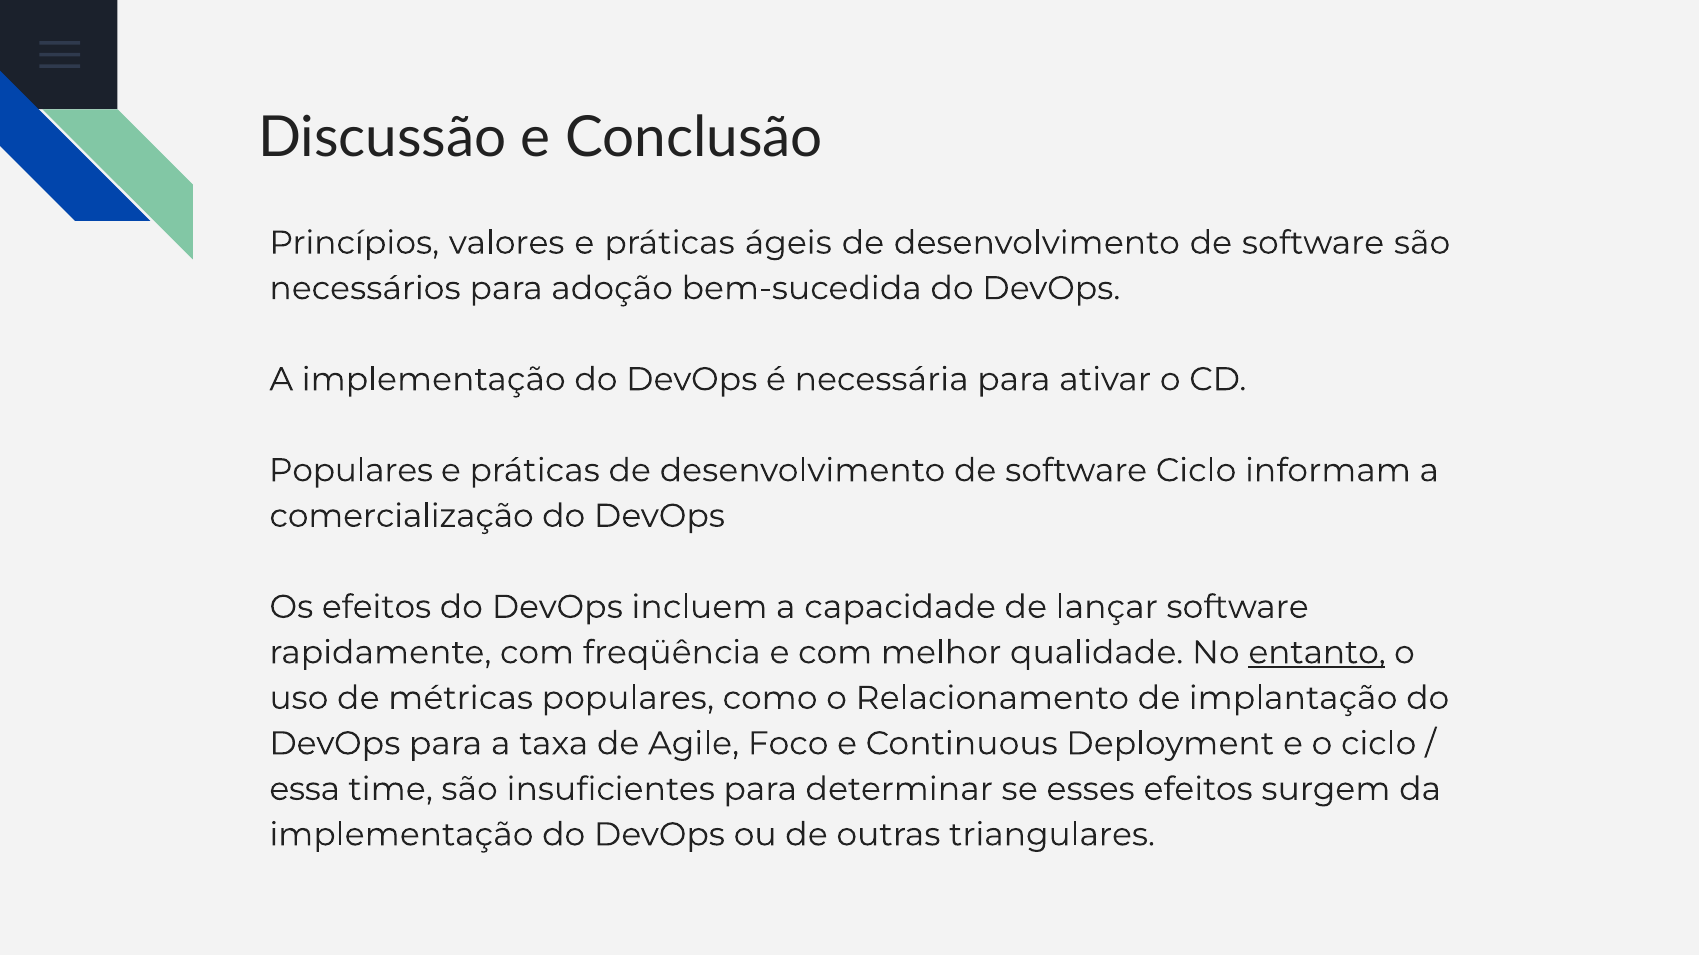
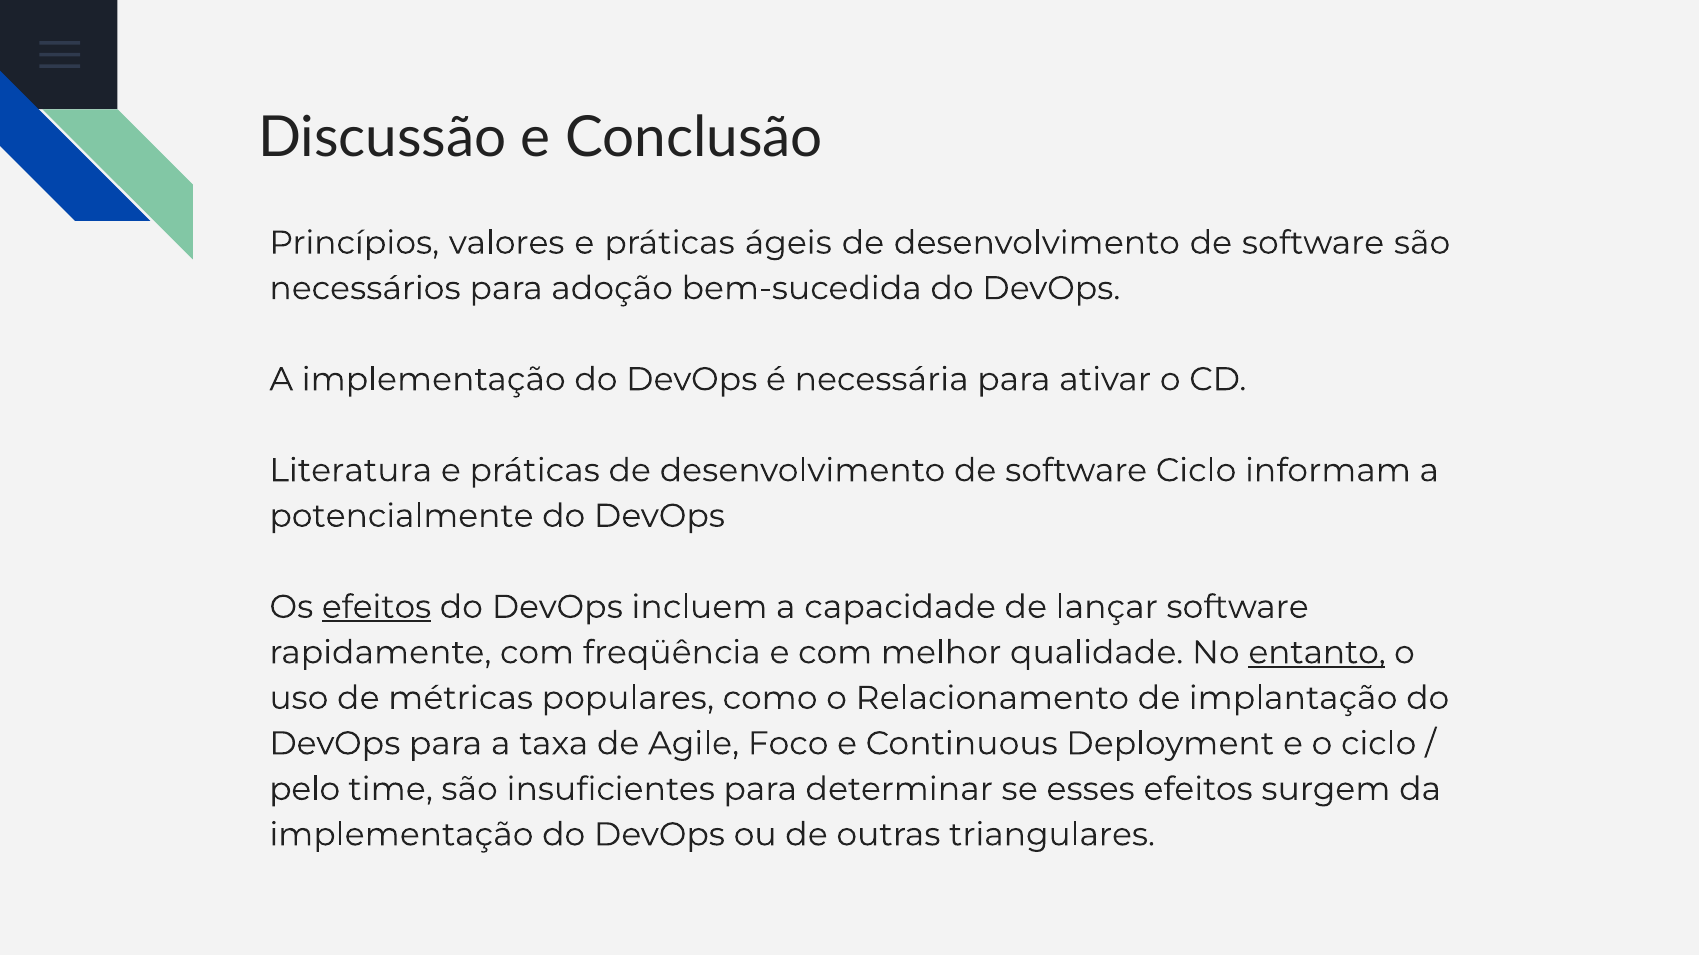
Populares: Populares -> Literatura (351, 471)
comercialização: comercialização -> potencialmente (401, 516)
efeitos underline: none -> present (376, 607)
essa: essa -> pelo (305, 790)
